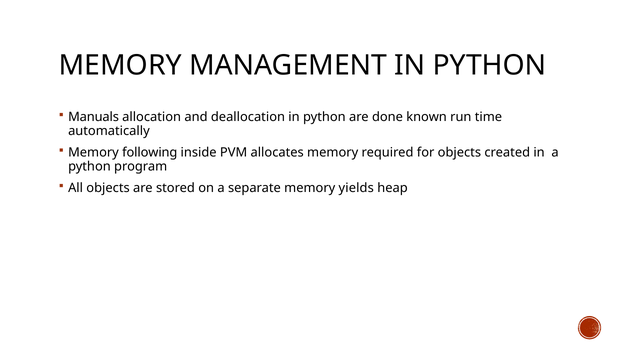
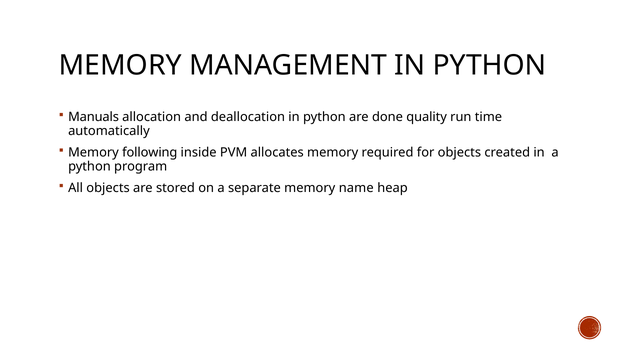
known: known -> quality (427, 117)
yields: yields -> name (356, 188)
